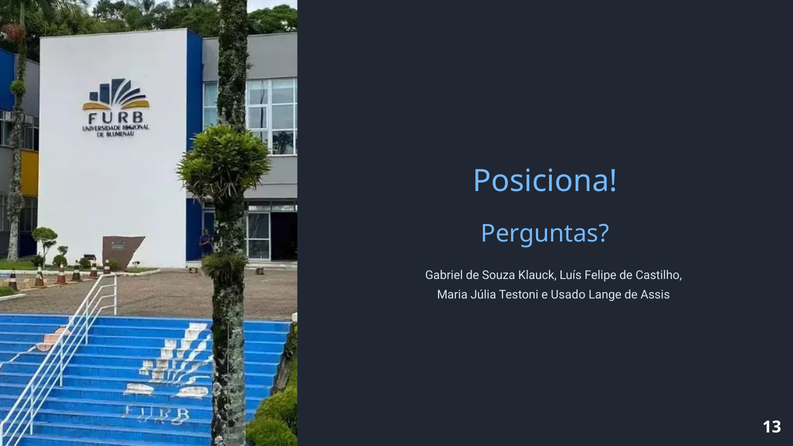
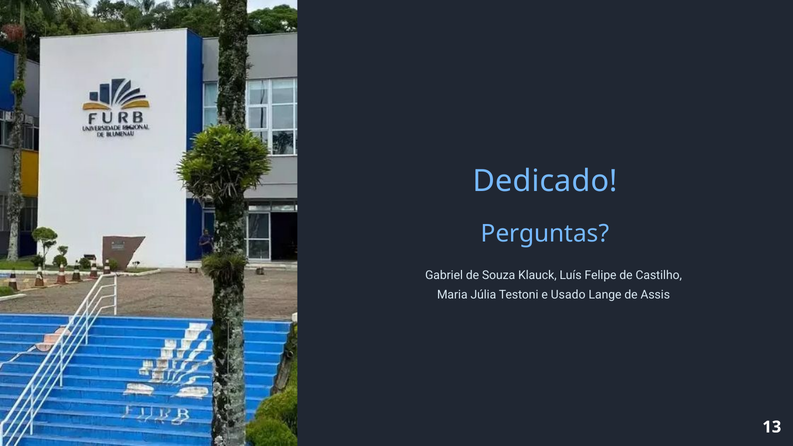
Posiciona: Posiciona -> Dedicado (545, 181)
